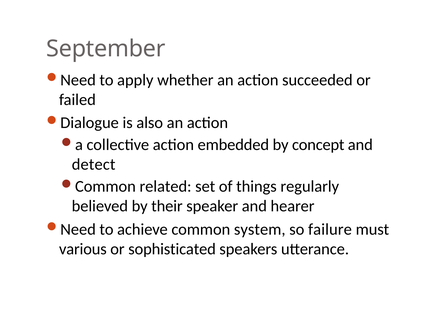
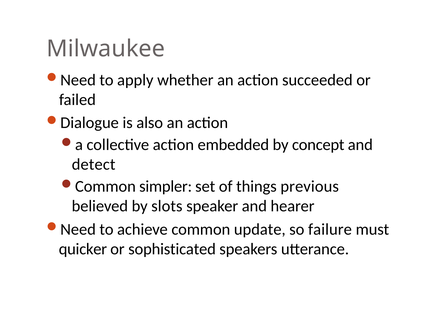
September: September -> Milwaukee (106, 49)
related: related -> simpler (166, 186)
regularly: regularly -> previous (310, 186)
their: their -> slots (167, 206)
system: system -> update (260, 229)
various: various -> quicker (83, 249)
